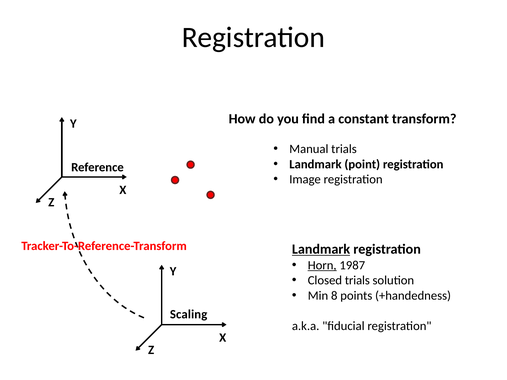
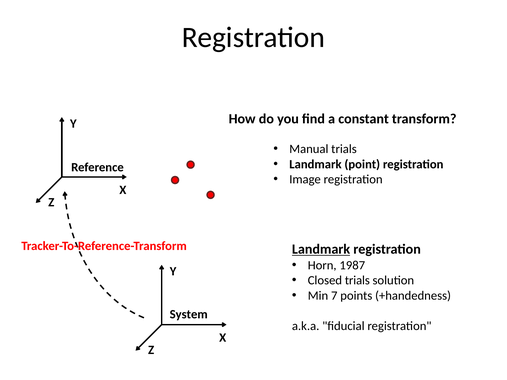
Horn underline: present -> none (322, 265)
8: 8 -> 7 (334, 296)
Scaling: Scaling -> System (189, 315)
